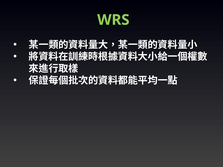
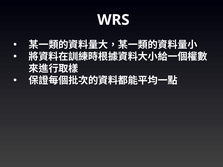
WRS colour: light green -> white (113, 20)
